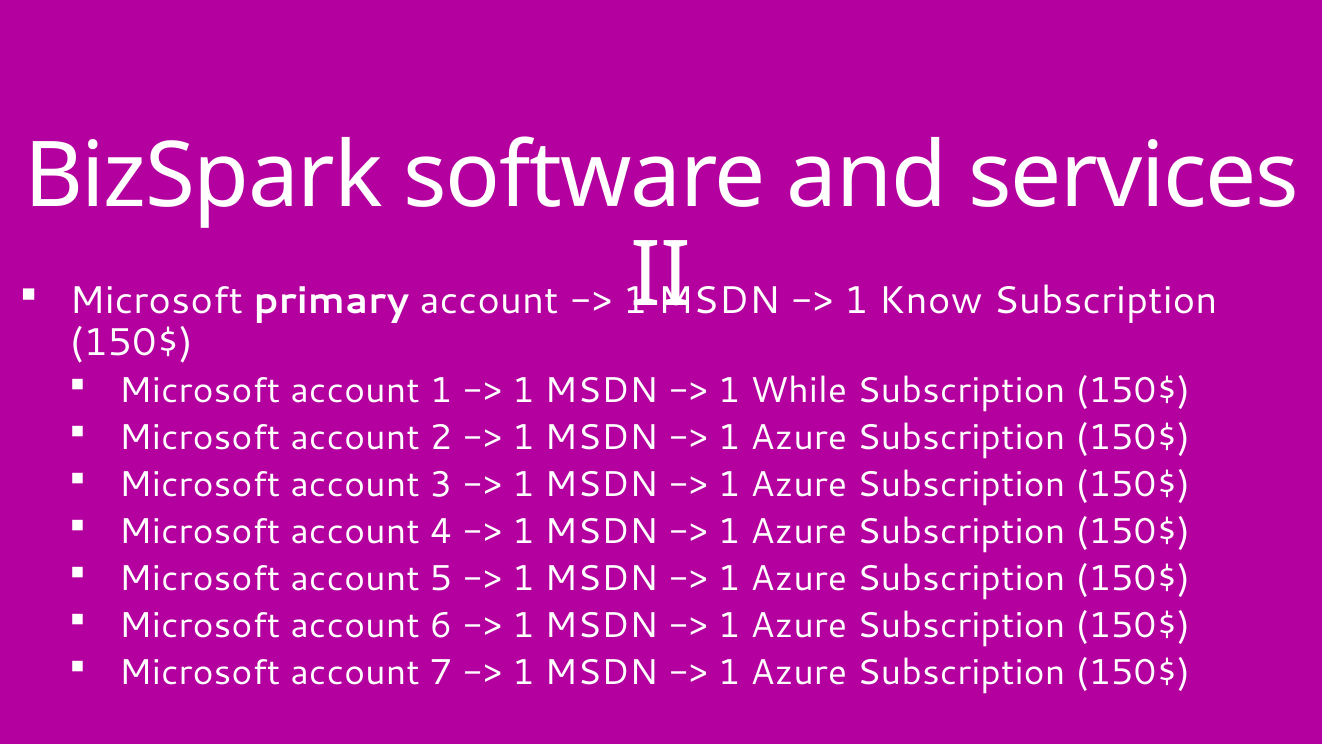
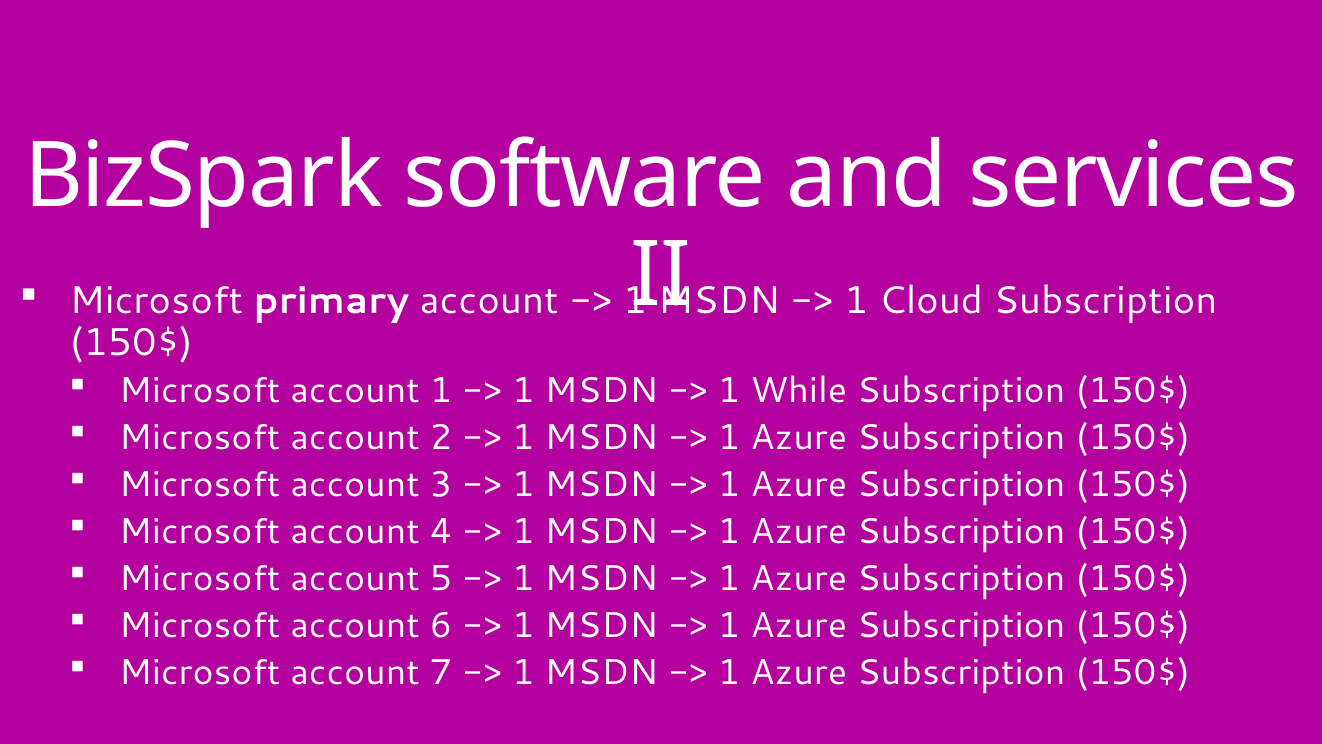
Know: Know -> Cloud (931, 301)
